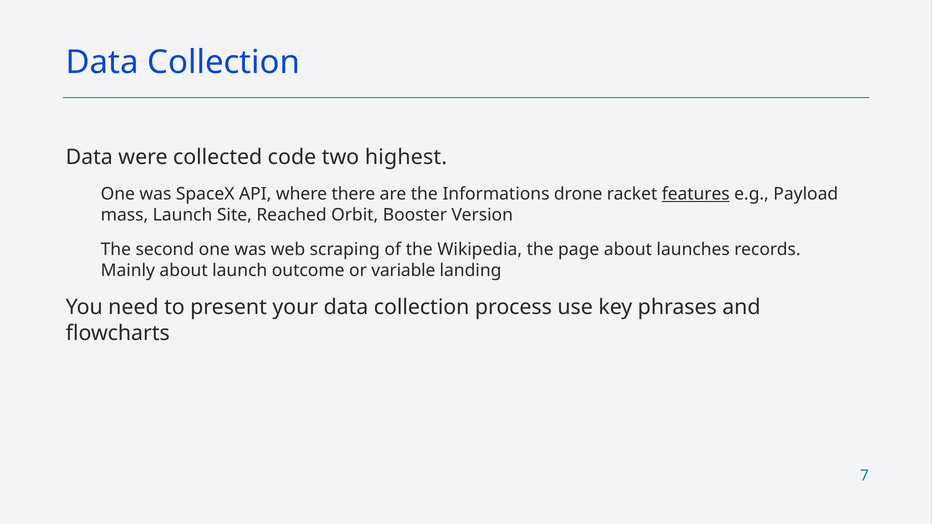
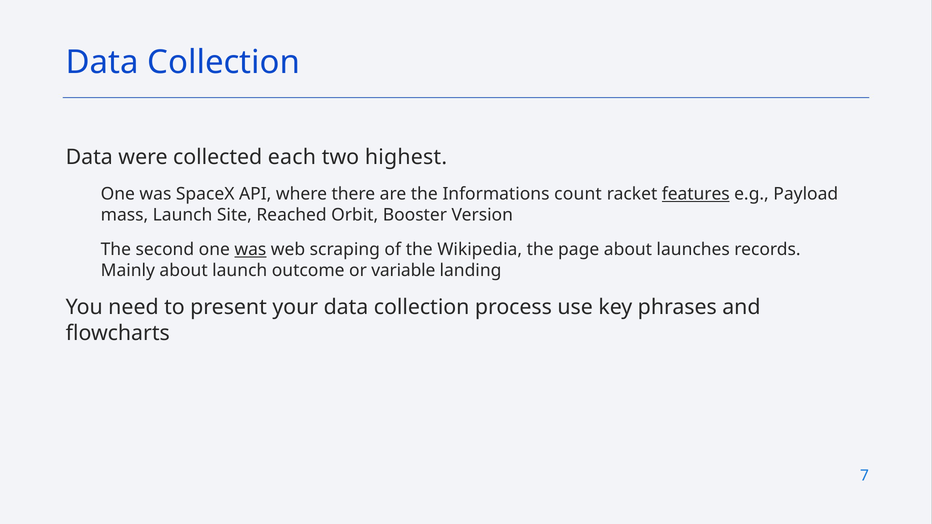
code: code -> each (292, 157)
drone: drone -> count (578, 194)
was underline: none -> present (250, 249)
